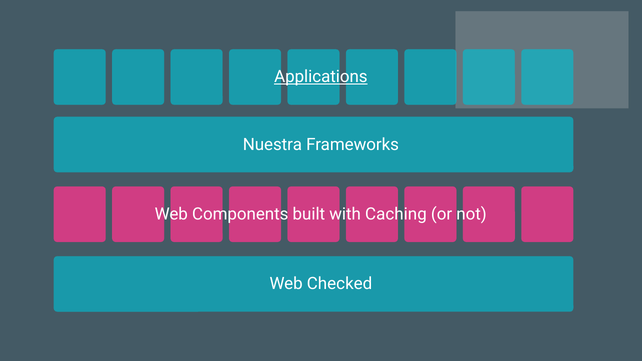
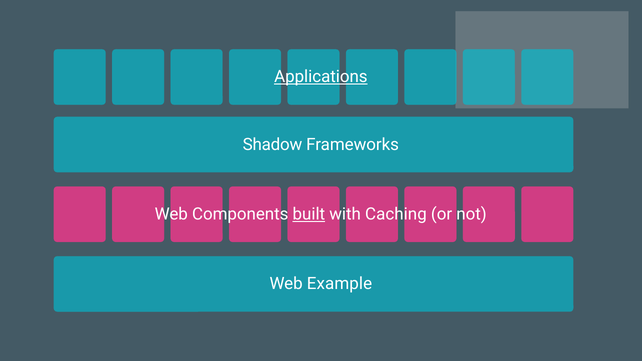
Nuestra: Nuestra -> Shadow (273, 144)
built underline: none -> present (309, 214)
Checked: Checked -> Example (340, 284)
